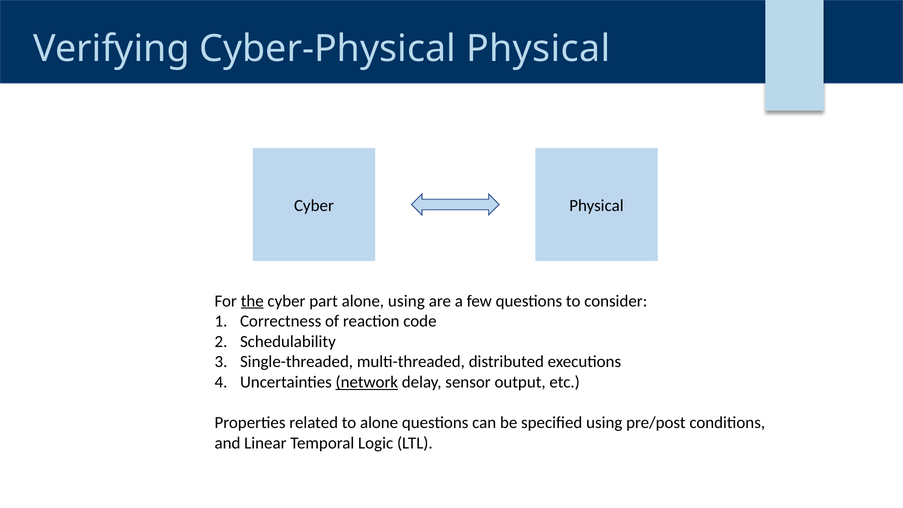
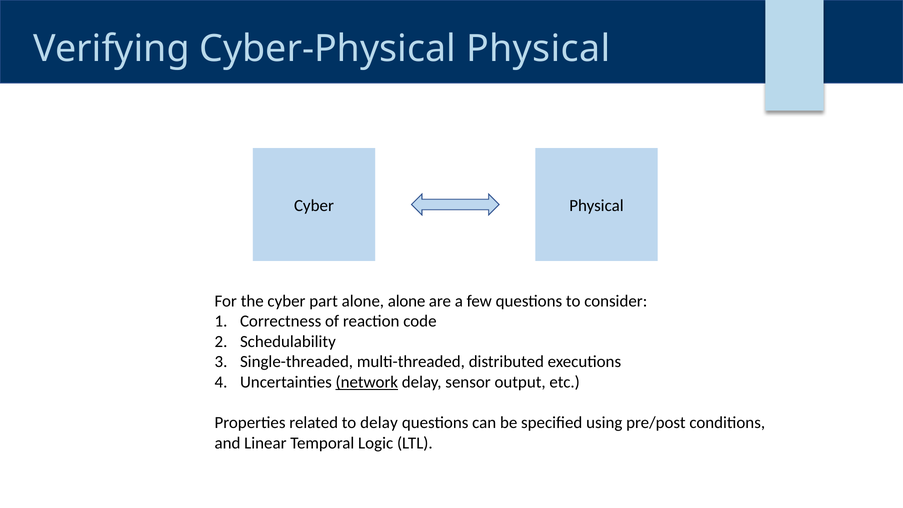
the underline: present -> none (252, 301)
alone using: using -> alone (407, 301)
to alone: alone -> delay (379, 423)
